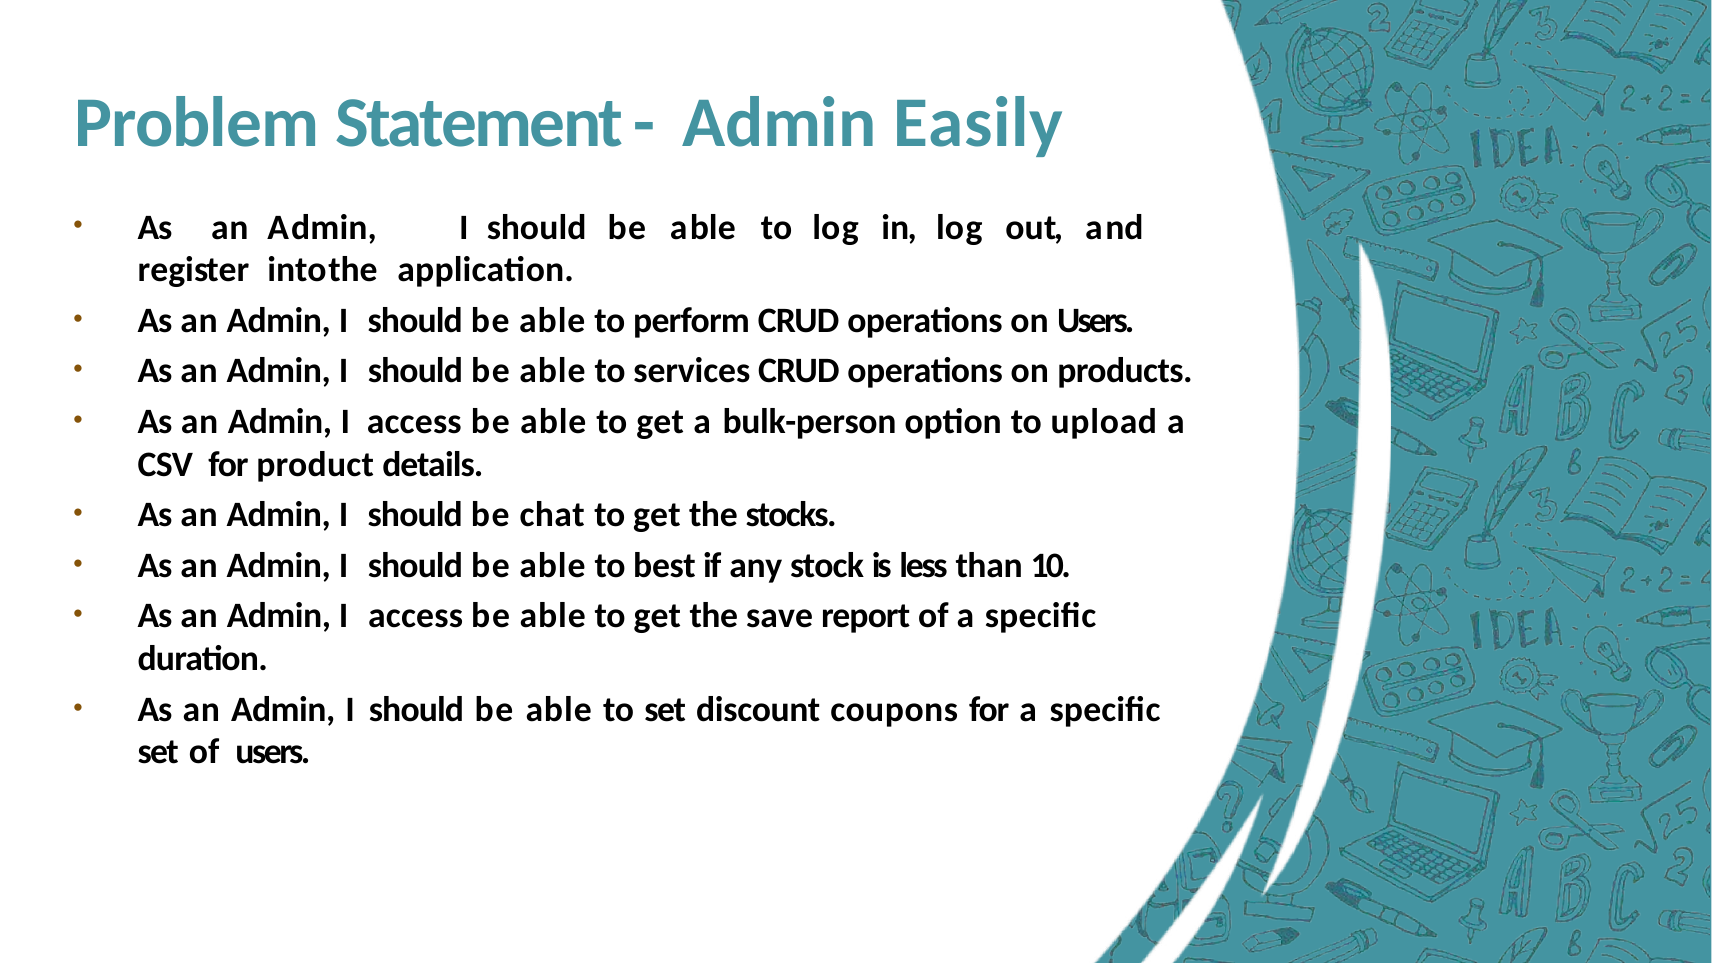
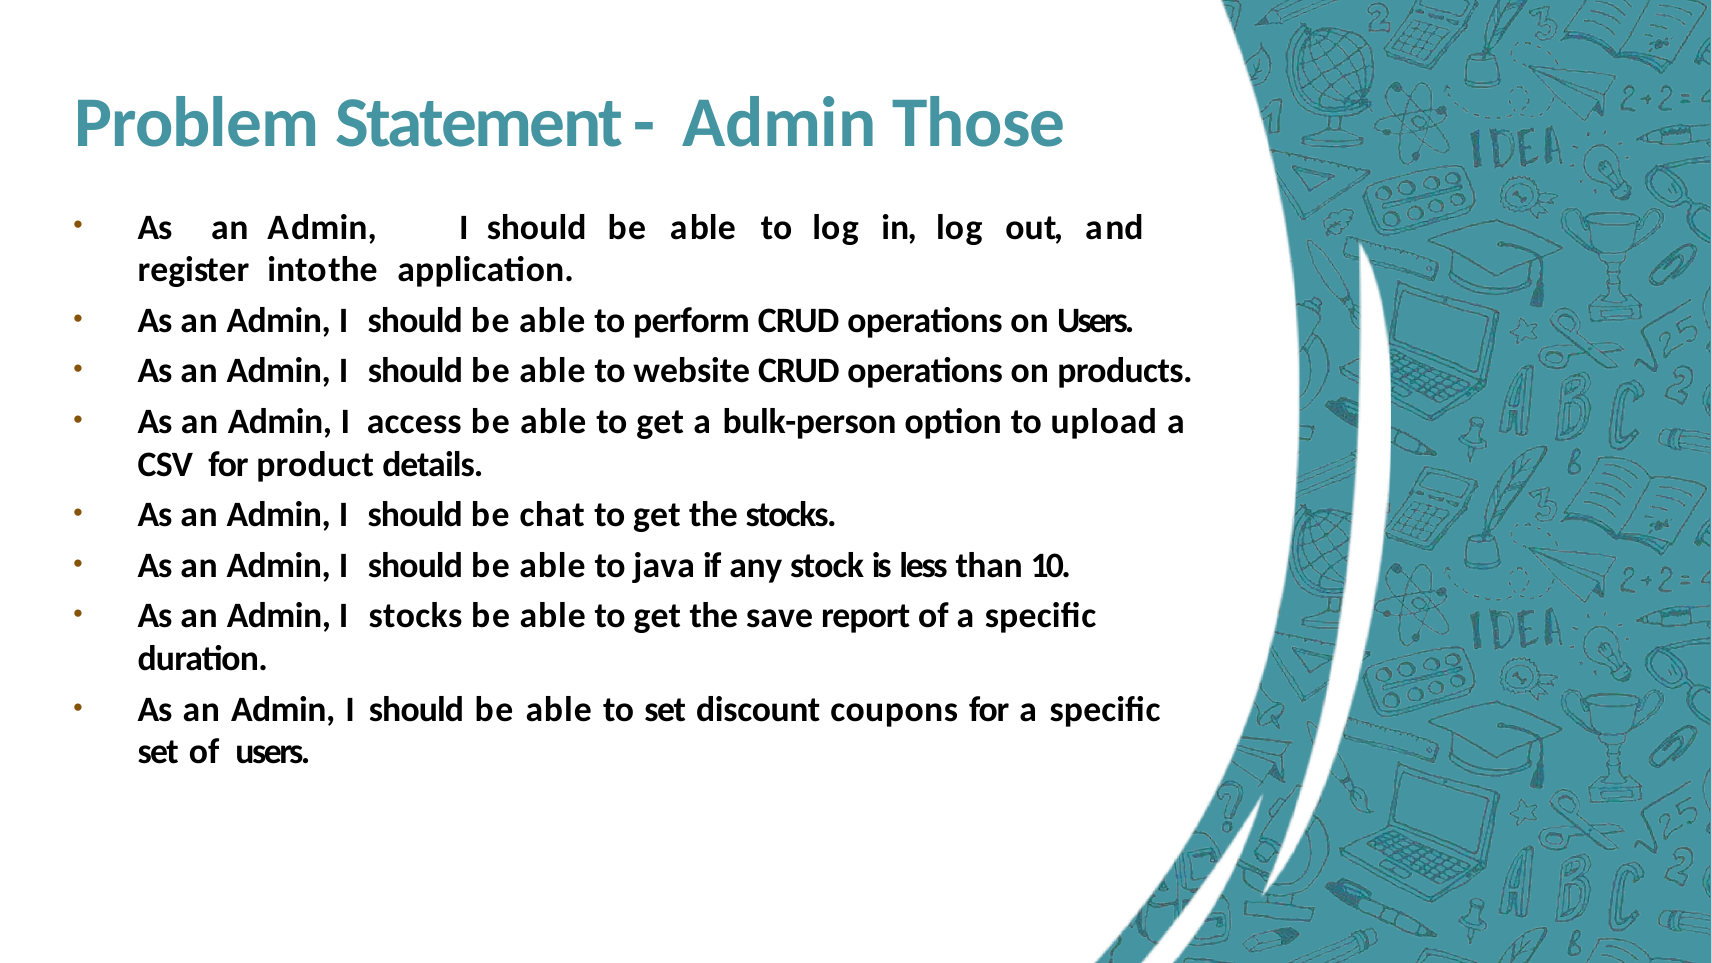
Easily: Easily -> Those (979, 123)
services: services -> website (692, 371)
best: best -> java (664, 565)
access: access -> stocks (415, 616)
